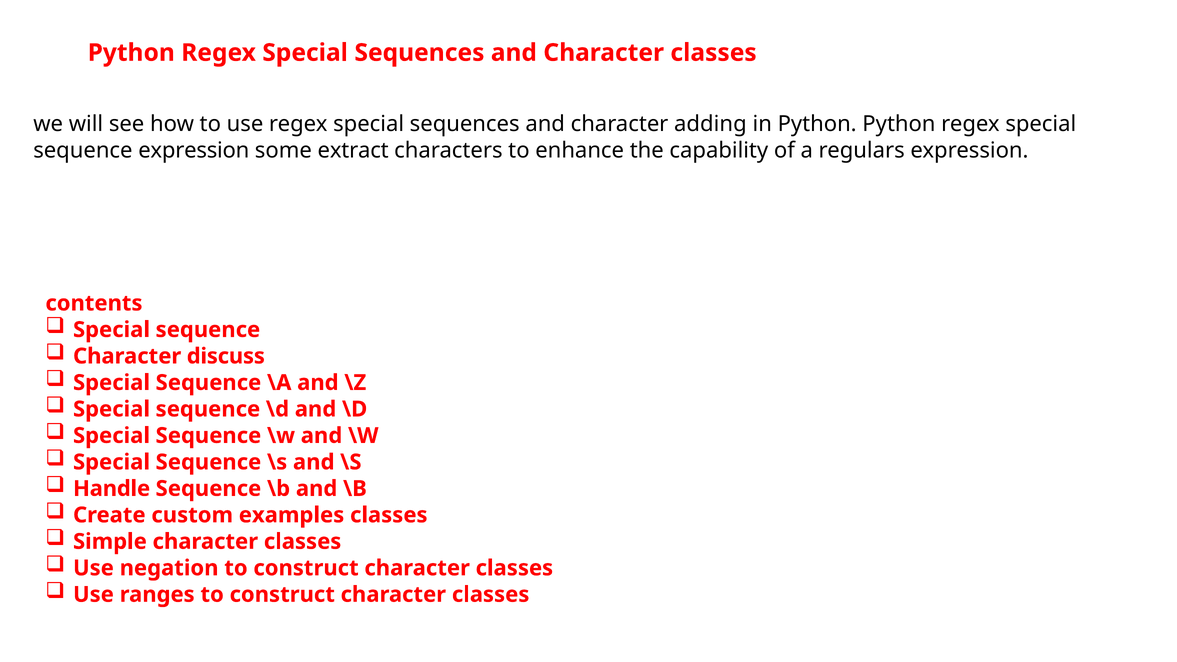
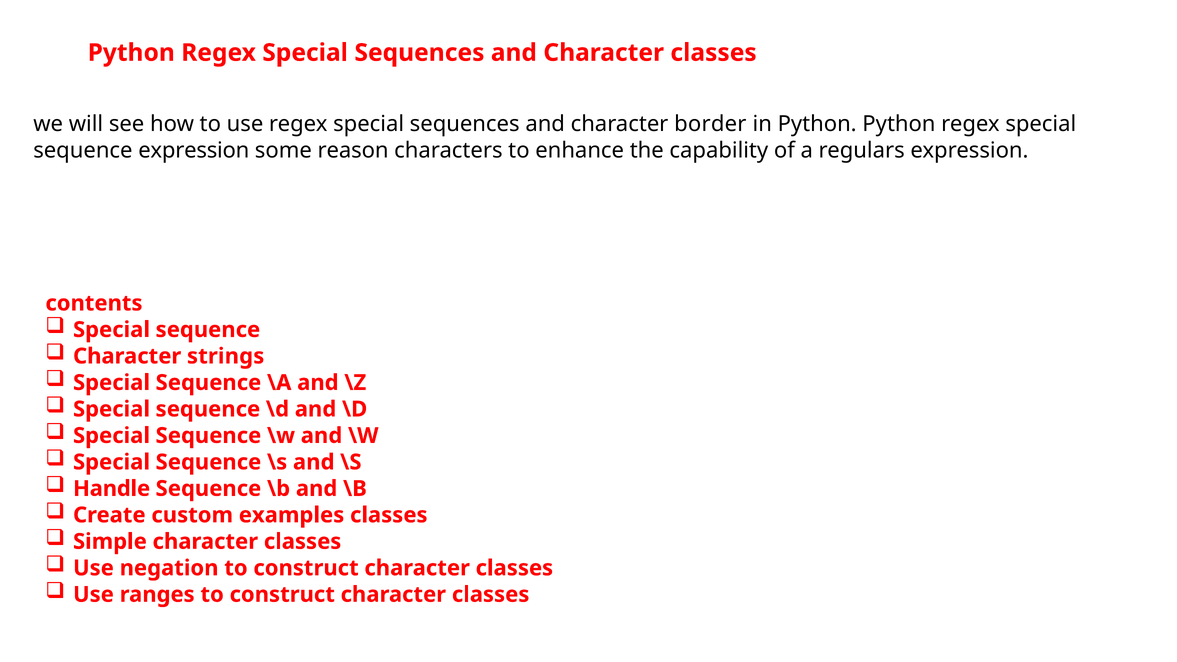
adding: adding -> border (710, 124)
extract: extract -> reason (353, 150)
discuss: discuss -> strings (226, 356)
